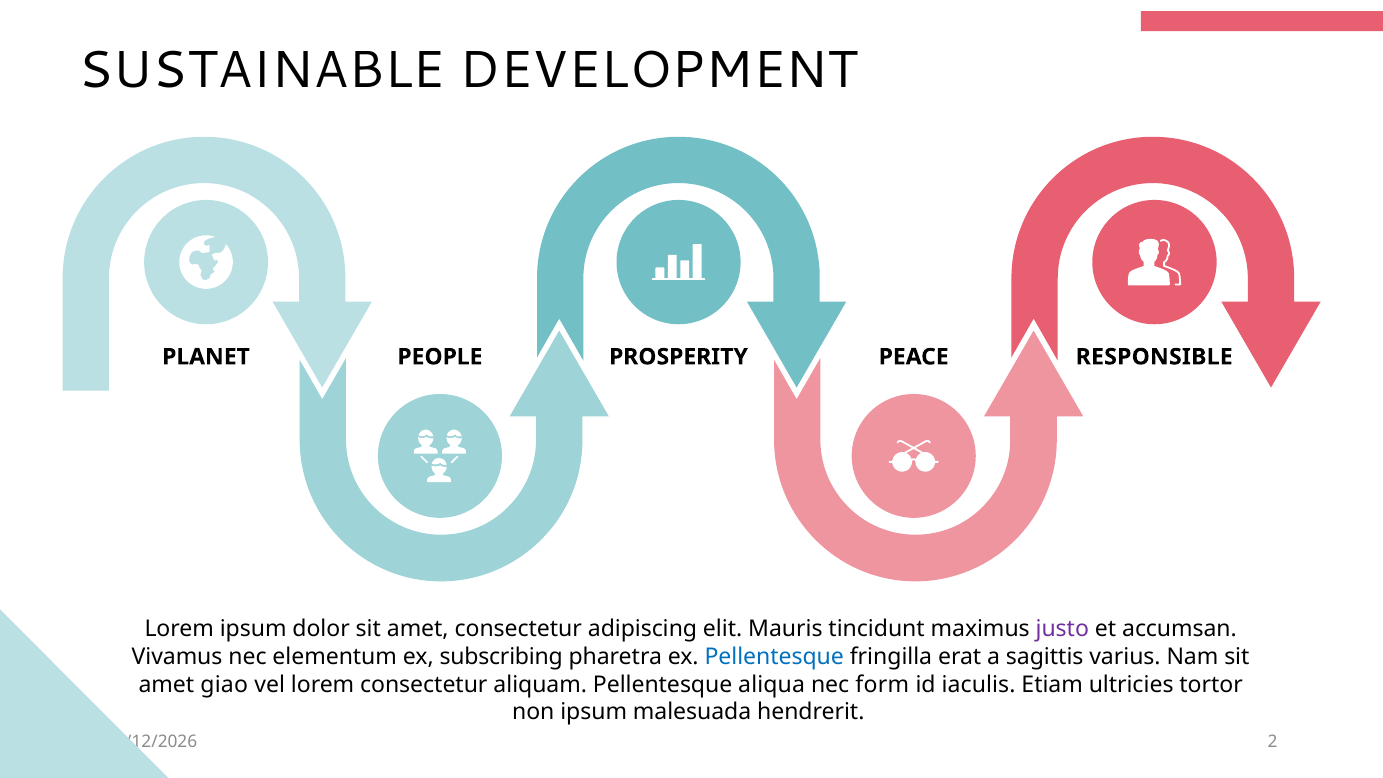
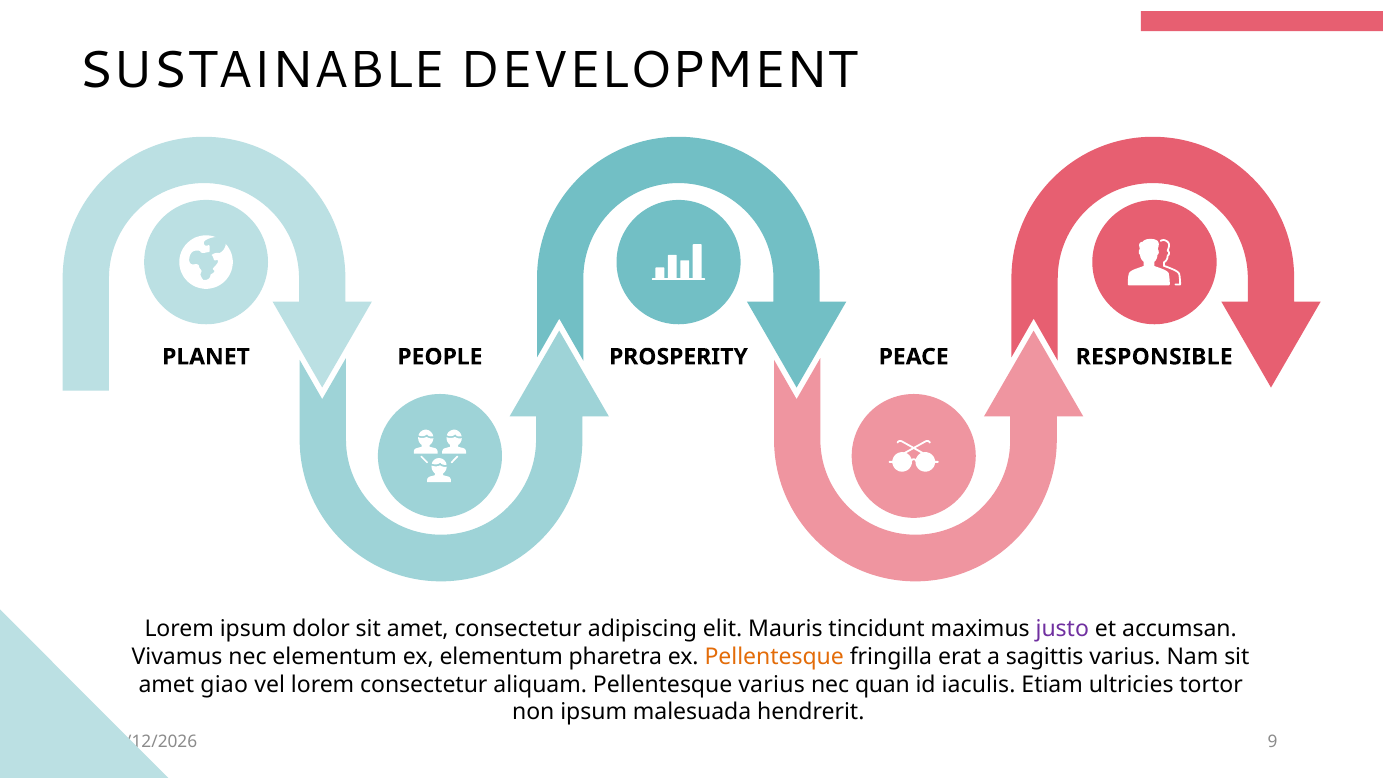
ex subscribing: subscribing -> elementum (501, 657)
Pellentesque colour: blue -> orange (774, 657)
Pellentesque aliqua: aliqua -> varius (772, 685)
form: form -> quan (882, 685)
2: 2 -> 9 (1273, 742)
